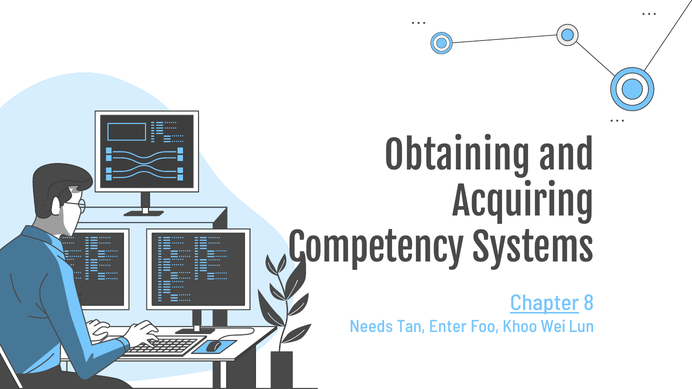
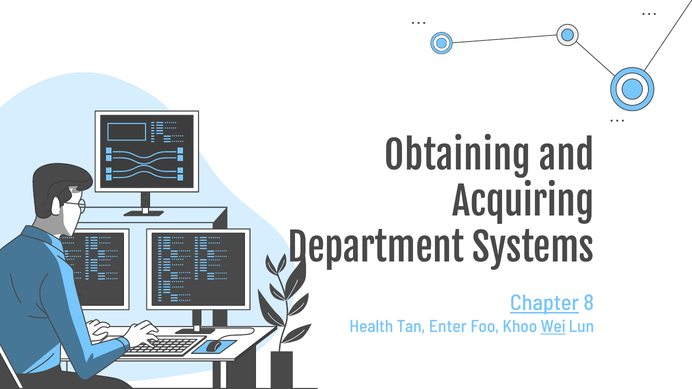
Competency: Competency -> Department (376, 249)
Needs: Needs -> Health (371, 327)
Wei underline: none -> present (553, 327)
